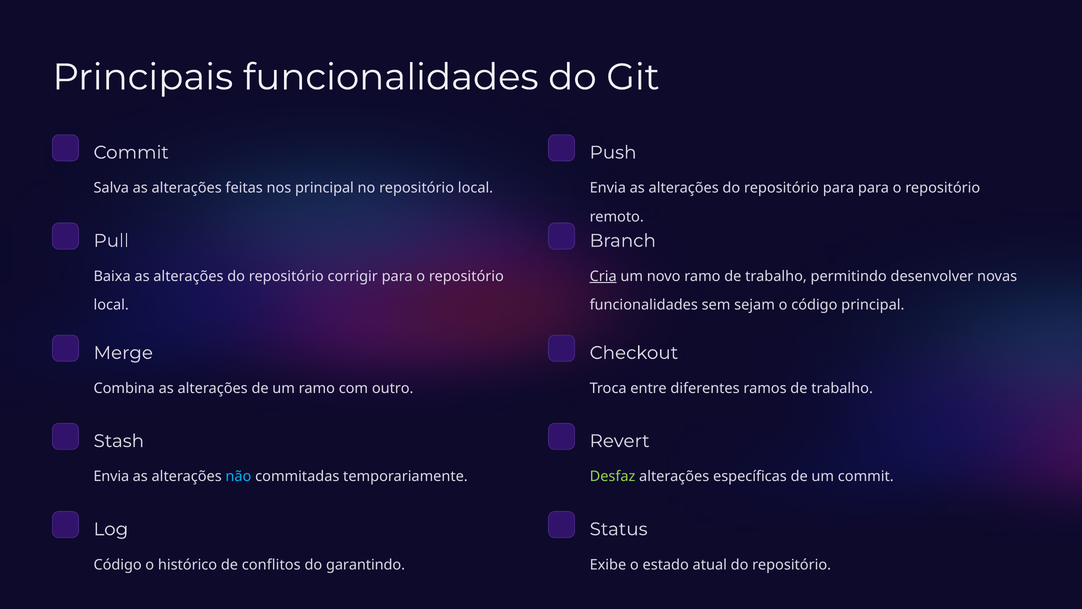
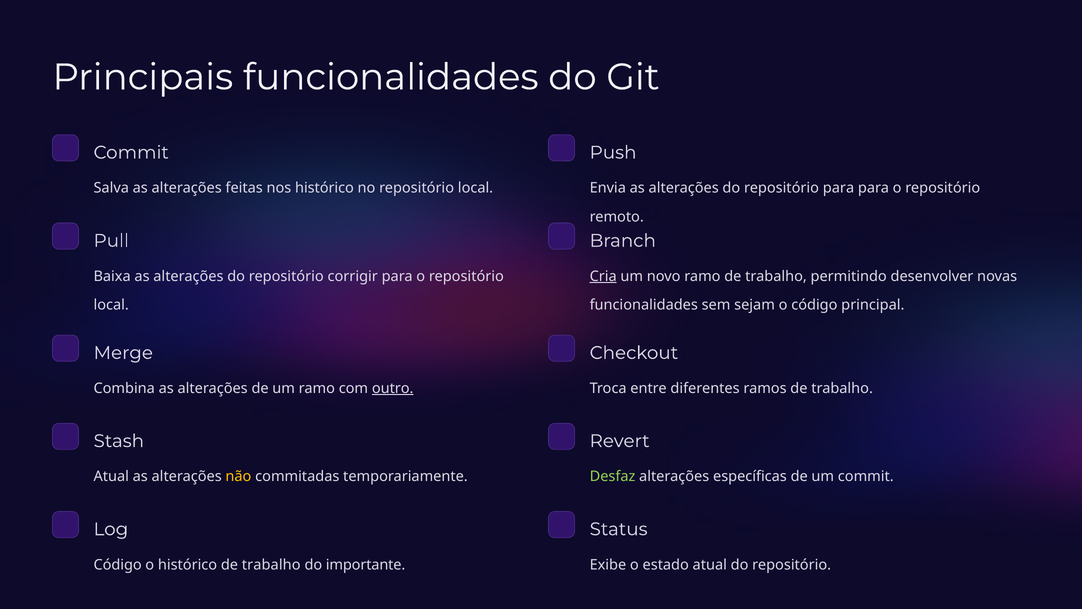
nos principal: principal -> histórico (324, 188)
outro underline: none -> present (393, 388)
Envia: Envia -> Atual (111, 476)
não colour: light blue -> yellow (238, 476)
histórico de conflitos: conflitos -> trabalho (271, 564)
garantindo: garantindo -> importante (366, 564)
